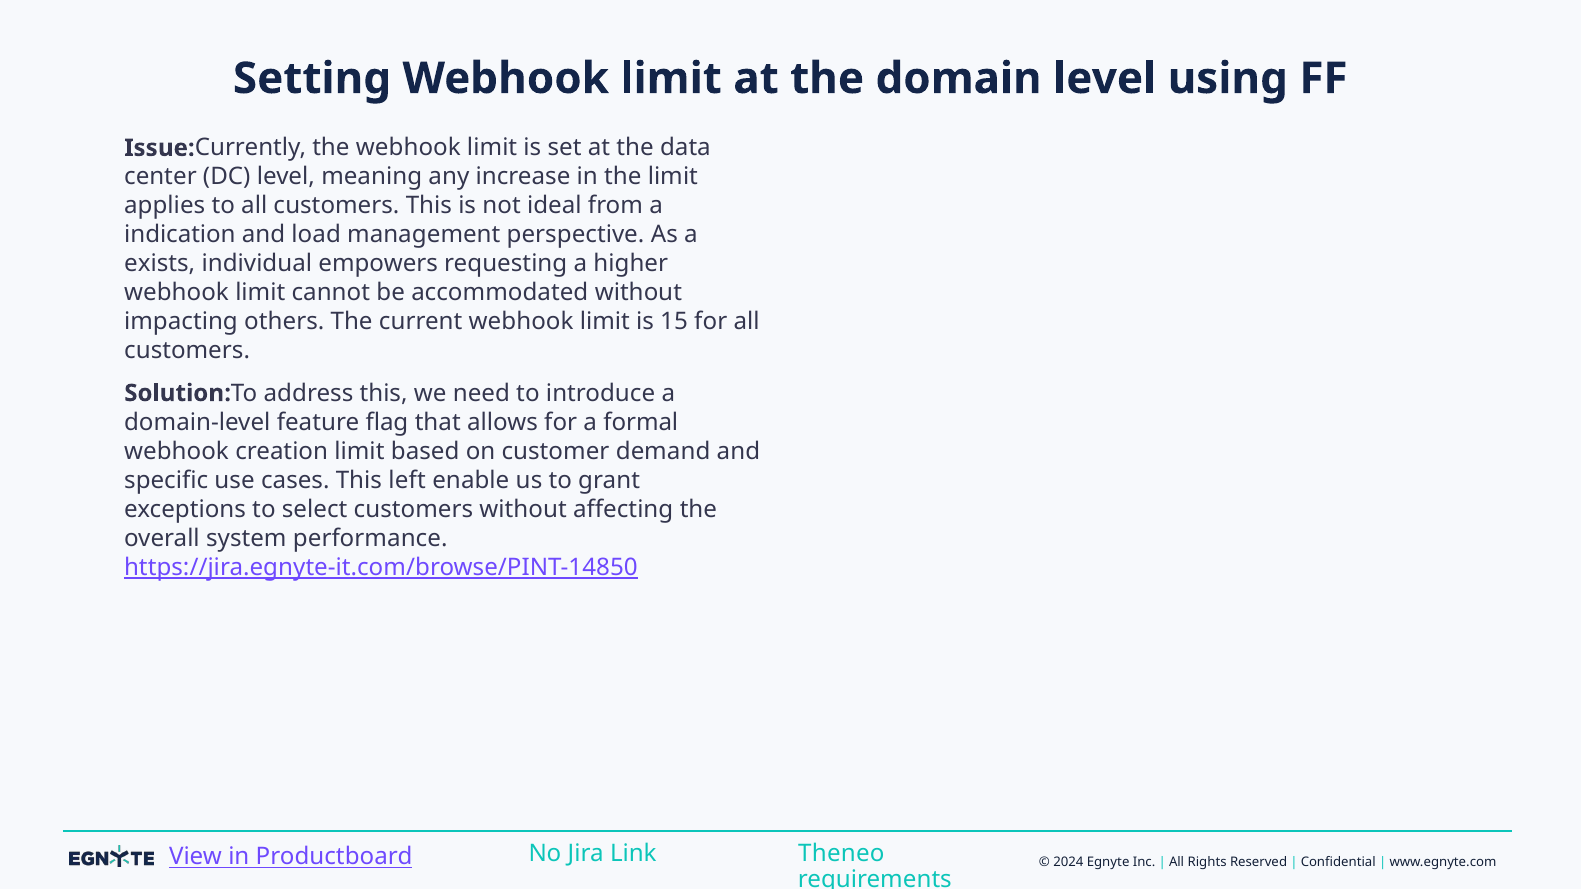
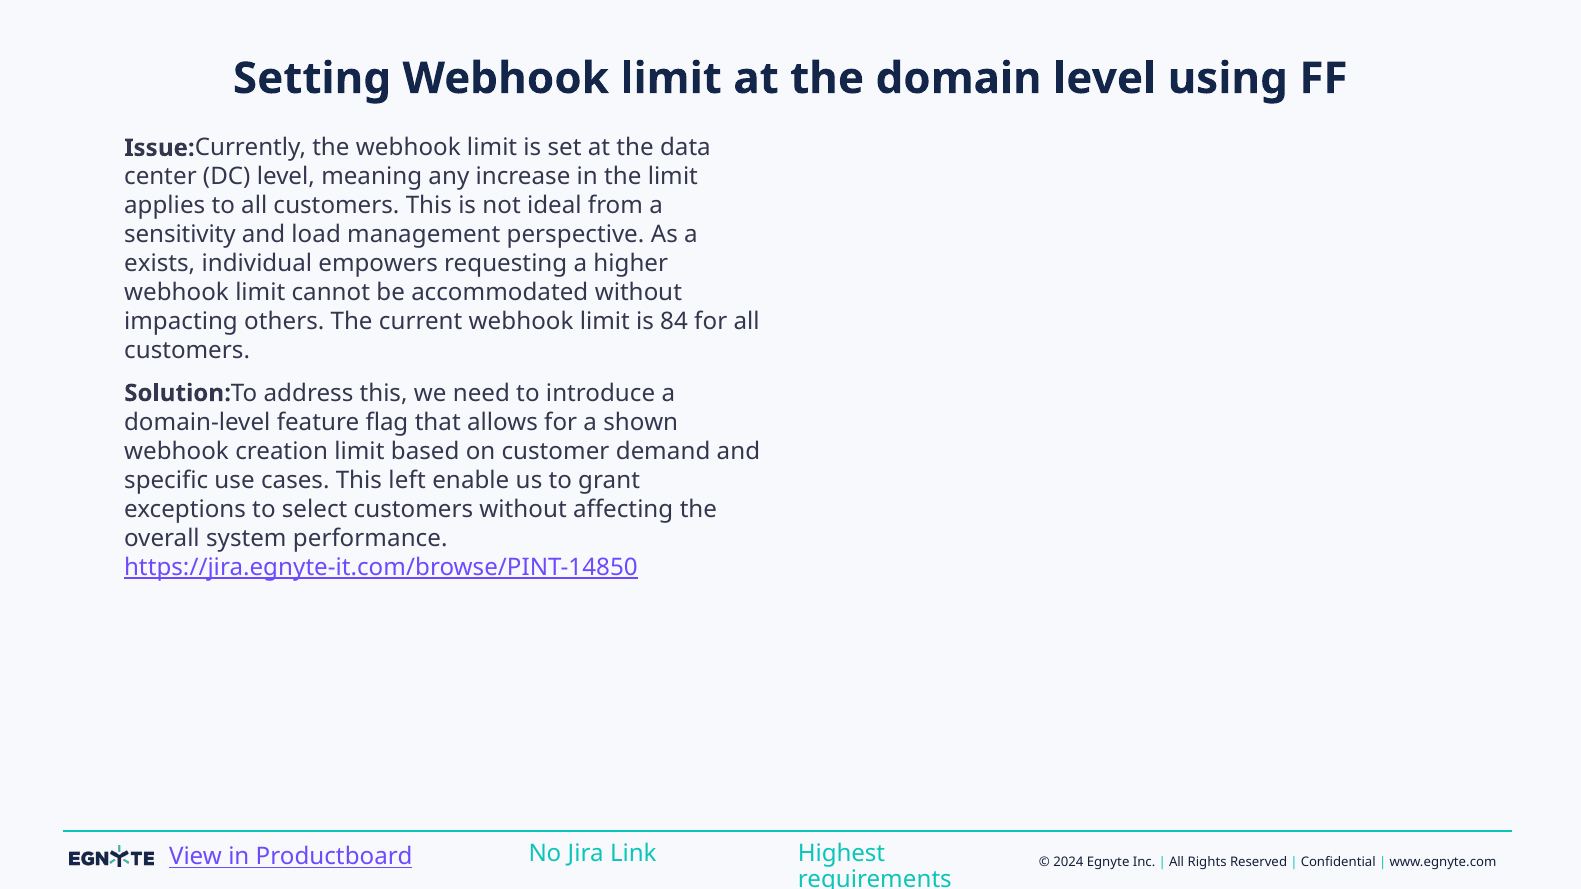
indication: indication -> sensitivity (180, 235)
15: 15 -> 84 (674, 322)
formal: formal -> shown (641, 422)
Theneo: Theneo -> Highest (842, 854)
